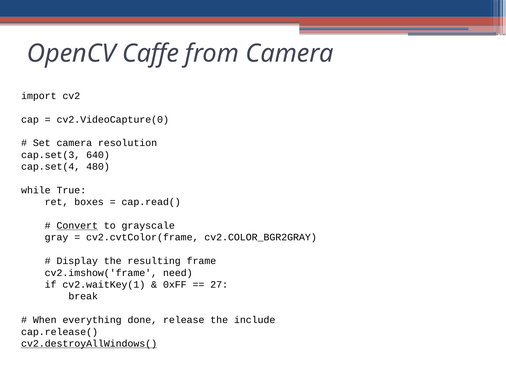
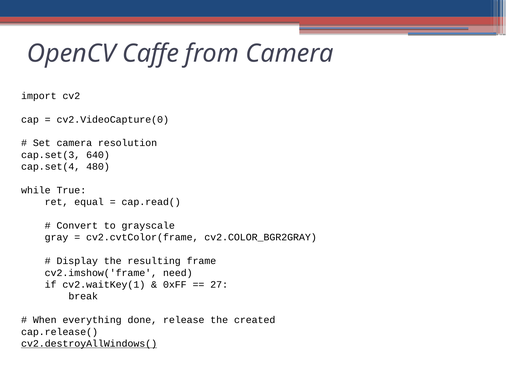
boxes: boxes -> equal (89, 202)
Convert underline: present -> none (77, 226)
include: include -> created (255, 320)
